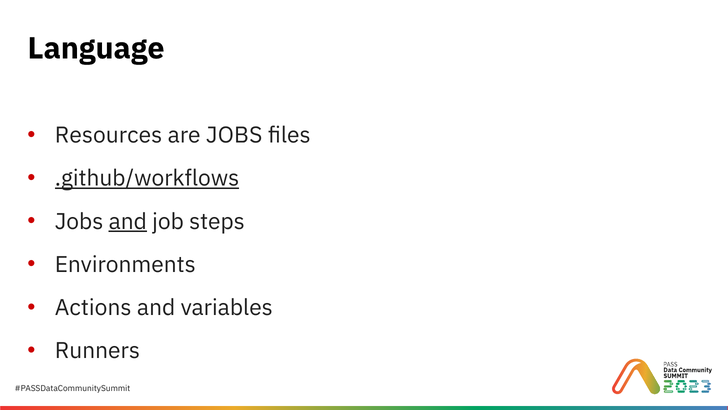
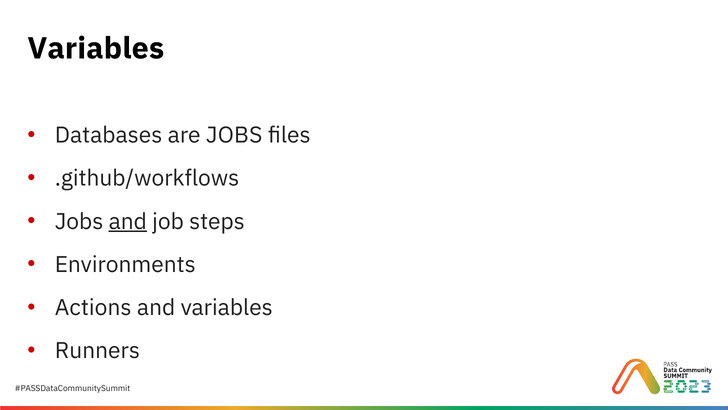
Language: Language -> Variables (96, 48)
Resources: Resources -> Databases (109, 135)
.github/workflows underline: present -> none (147, 178)
